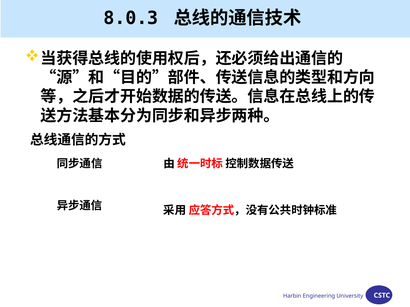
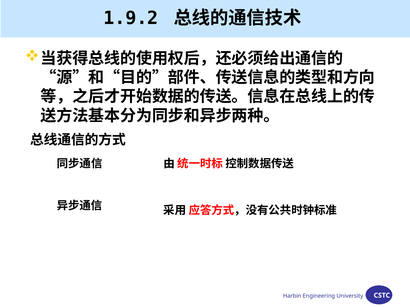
8.0.3: 8.0.3 -> 1.9.2 (131, 18)
